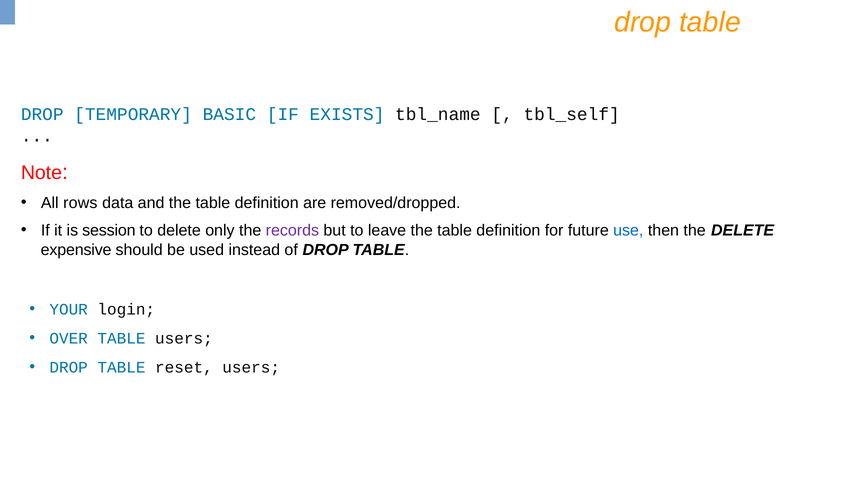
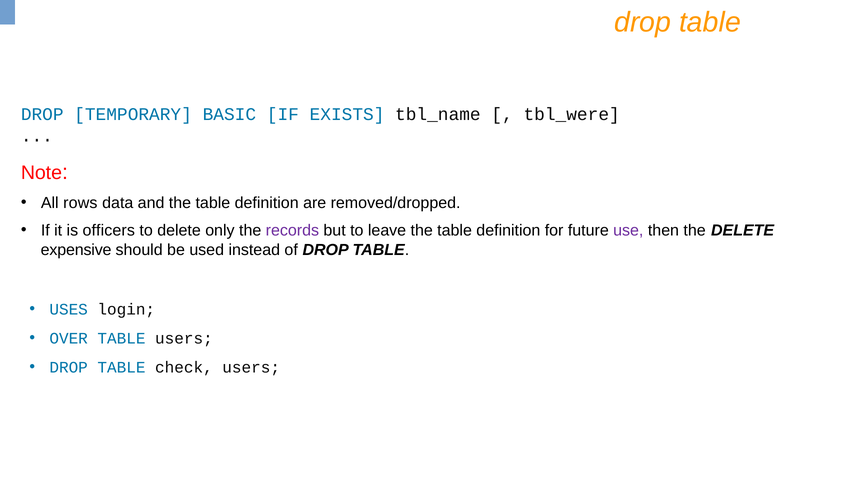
tbl_self: tbl_self -> tbl_were (572, 114)
session: session -> officers (109, 230)
use colour: blue -> purple (628, 230)
YOUR: YOUR -> USES (69, 309)
reset: reset -> check (184, 367)
